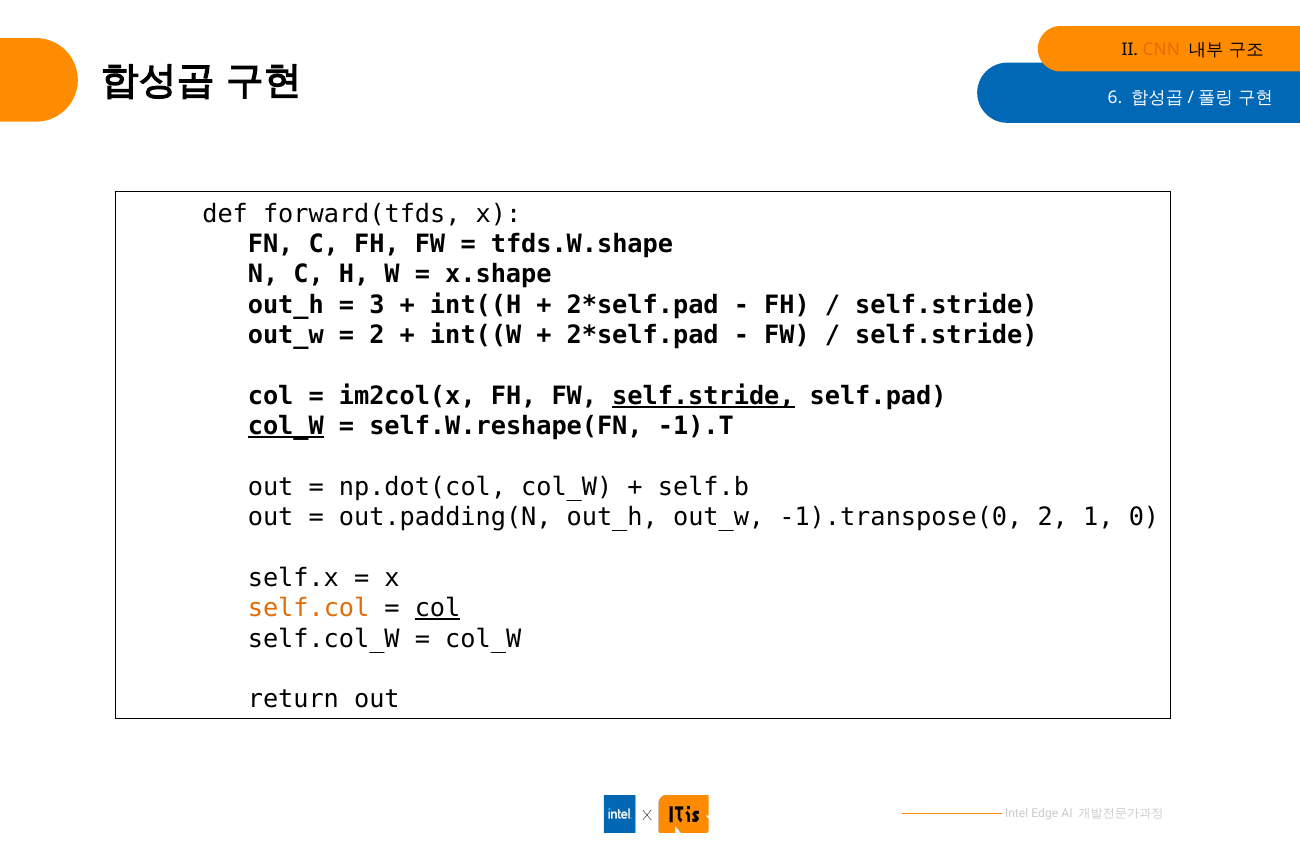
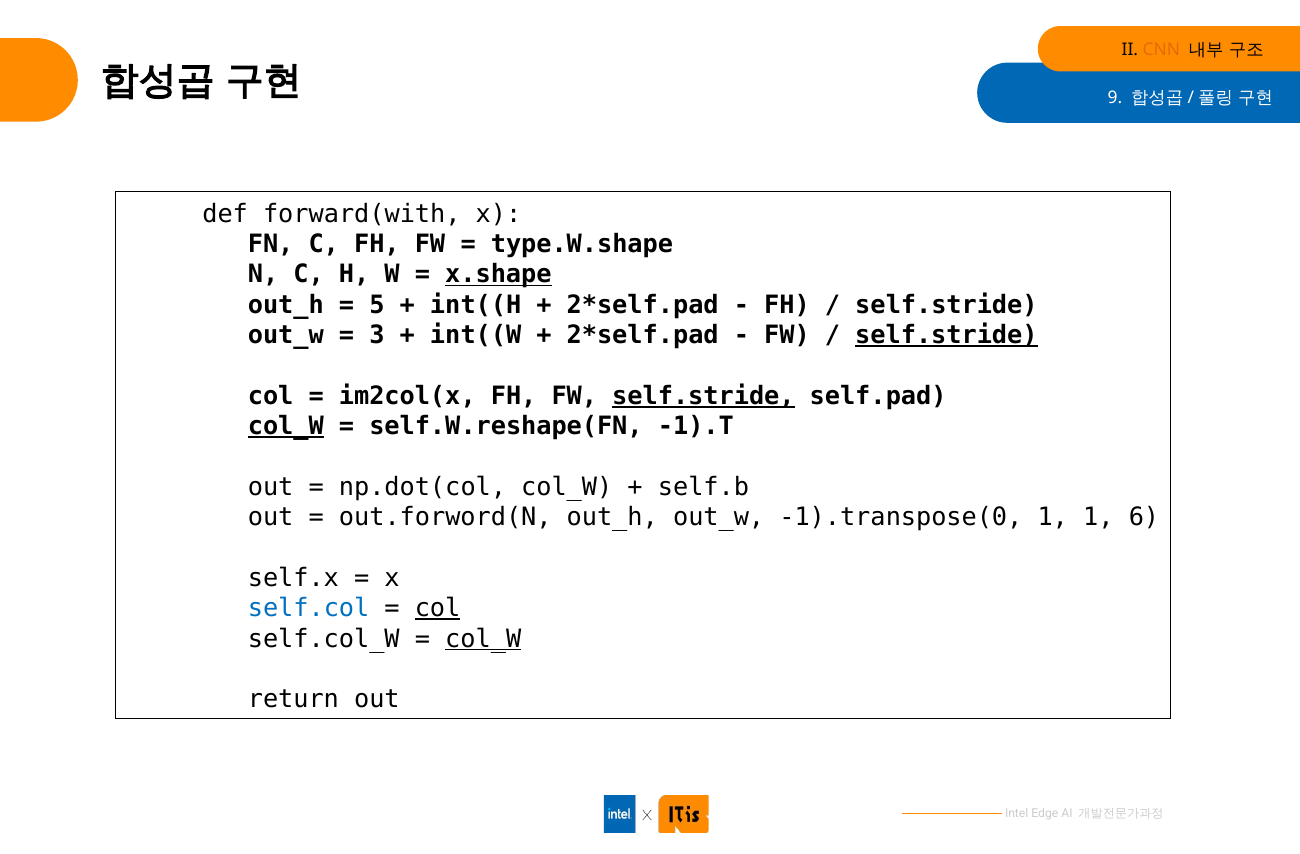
6: 6 -> 9 (1115, 98)
forward(tfds: forward(tfds -> forward(with (362, 214)
tfds.W.shape: tfds.W.shape -> type.W.shape (582, 244)
x.shape underline: none -> present (498, 274)
3: 3 -> 5 (377, 305)
2: 2 -> 3 (377, 335)
self.stride underline: none -> present (946, 335)
out.padding(N: out.padding(N -> out.forword(N (445, 517)
-1).transpose(0 2: 2 -> 1 (1053, 517)
0: 0 -> 6 (1144, 517)
self.col colour: orange -> blue (309, 608)
col_W underline: none -> present (483, 639)
